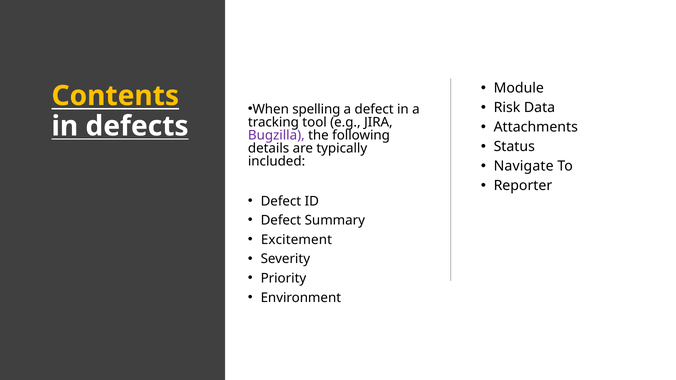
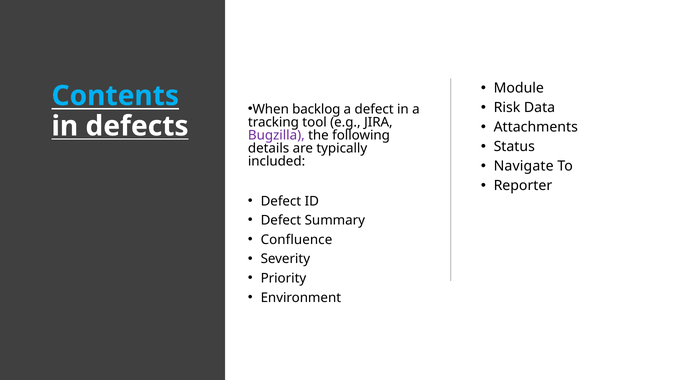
Contents colour: yellow -> light blue (115, 96)
spelling: spelling -> backlog (316, 109)
Excitement: Excitement -> Confluence (296, 240)
